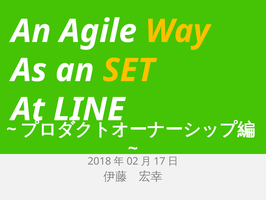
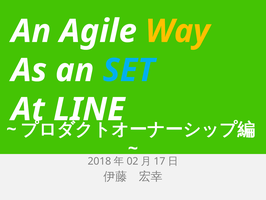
SET colour: yellow -> light blue (129, 70)
